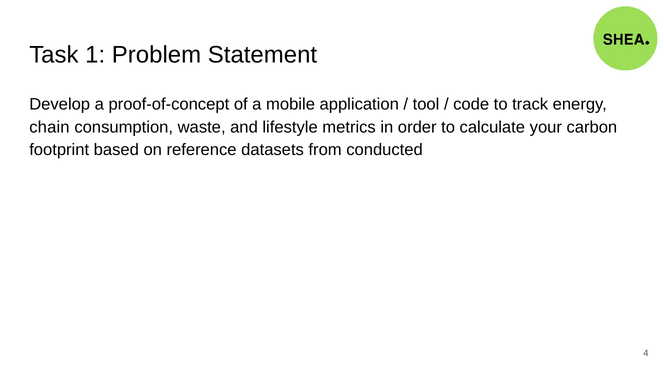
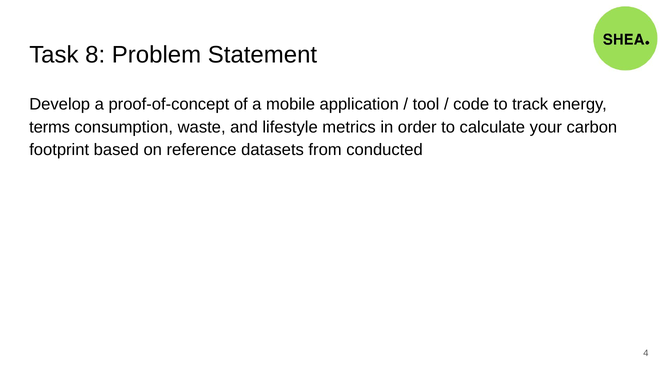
1: 1 -> 8 (95, 55)
chain: chain -> terms (50, 127)
